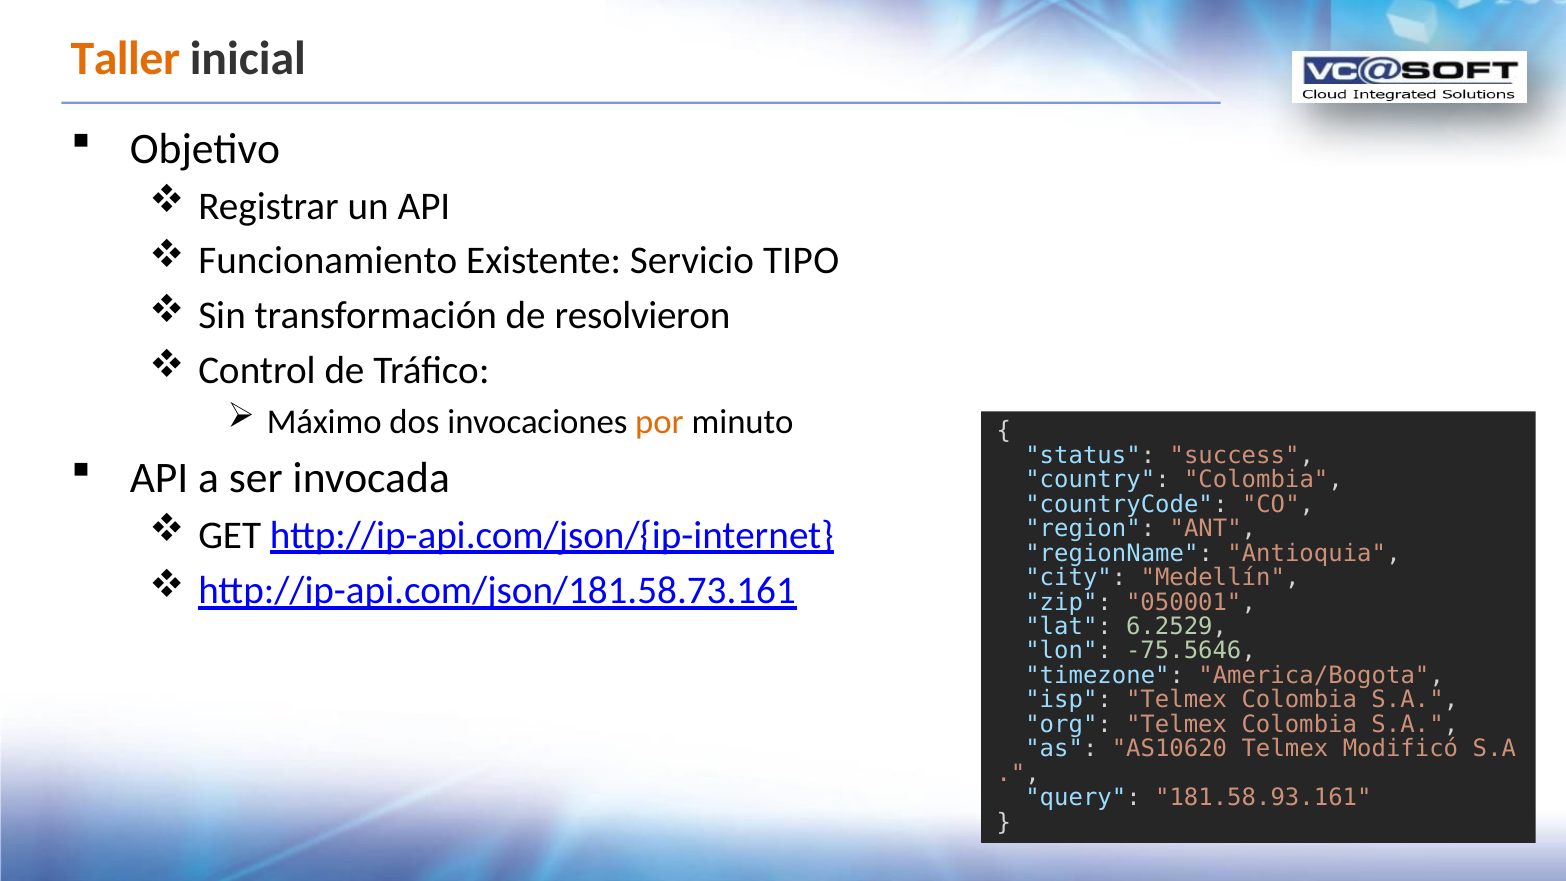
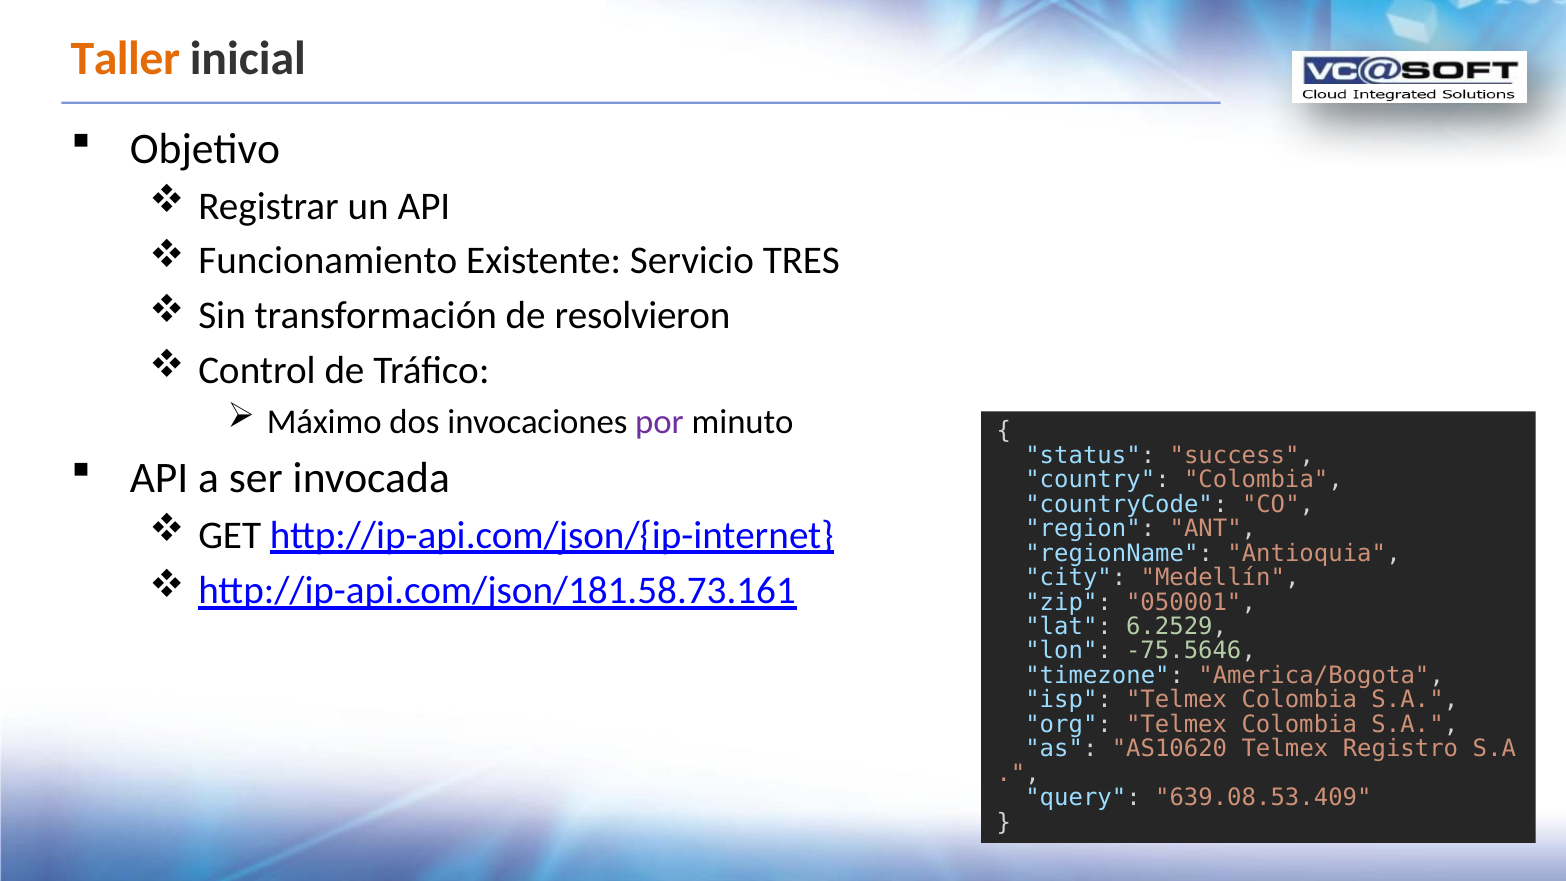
TIPO: TIPO -> TRES (801, 261)
por colour: orange -> purple (660, 422)
Modificó: Modificó -> Registro (1400, 749)
181.58.93.161: 181.58.93.161 -> 639.08.53.409 (1263, 798)
